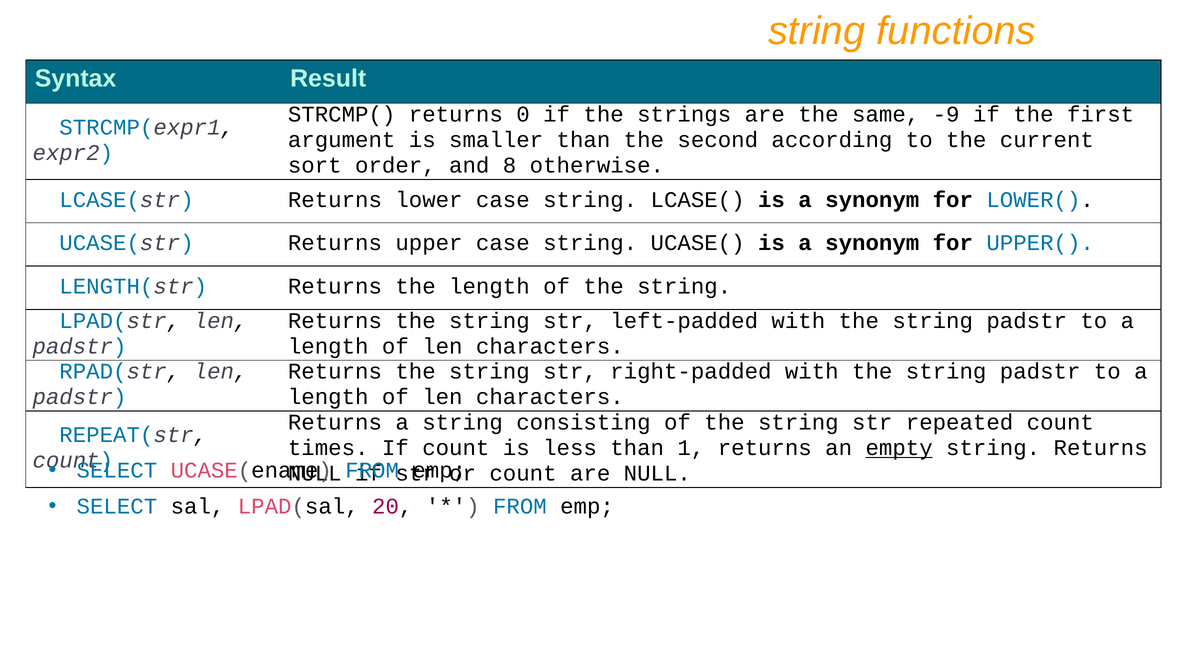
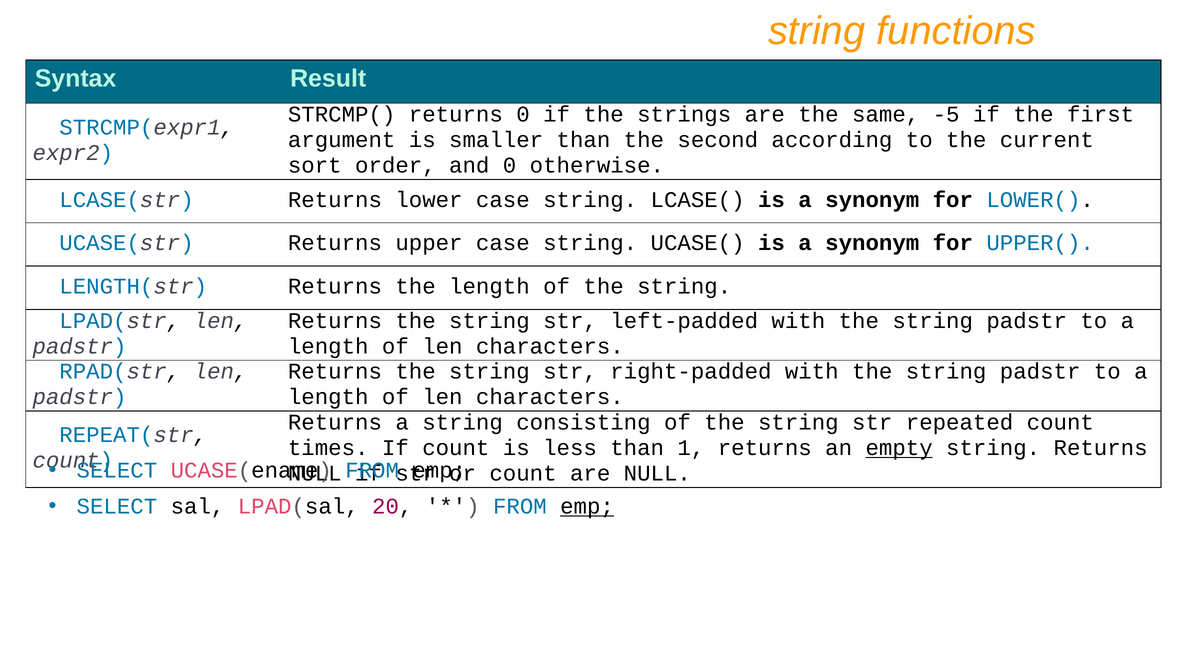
-9: -9 -> -5 (946, 114)
and 8: 8 -> 0 (510, 165)
emp underline: none -> present (587, 506)
